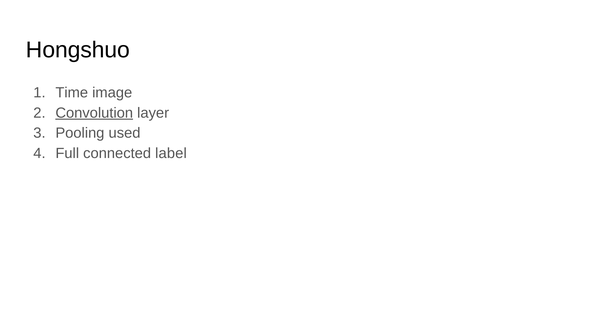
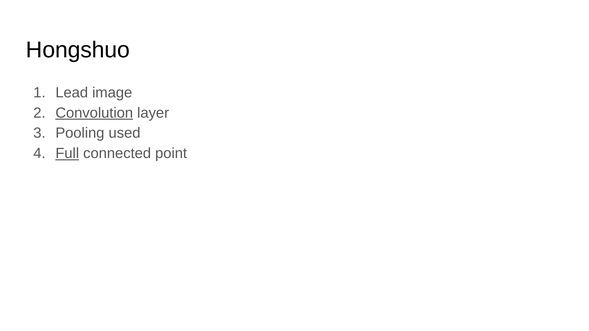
Time: Time -> Lead (72, 93)
Full underline: none -> present (67, 154)
label: label -> point (171, 154)
